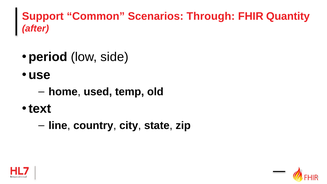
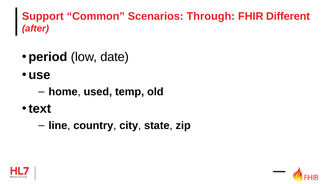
Quantity: Quantity -> Different (288, 16)
side: side -> date (115, 57)
